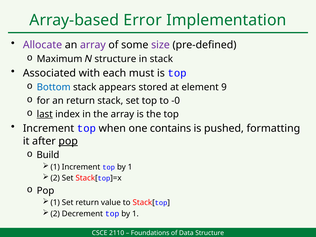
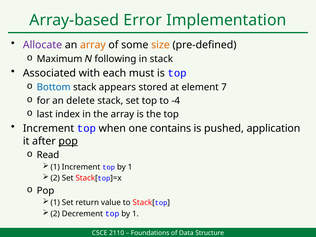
array colour: purple -> orange (93, 45)
size colour: purple -> orange (160, 45)
Maximum structure: structure -> following (115, 59)
9: 9 -> 7 (224, 87)
an return: return -> delete (81, 101)
-0: -0 -> -4 (176, 101)
last underline: present -> none (45, 114)
formatting: formatting -> application (273, 128)
Build: Build -> Read (48, 155)
